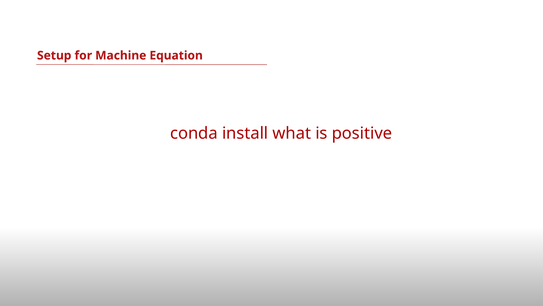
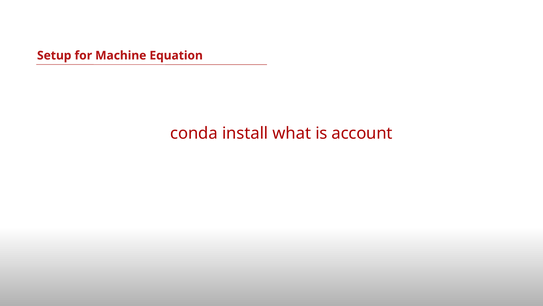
positive: positive -> account (362, 133)
